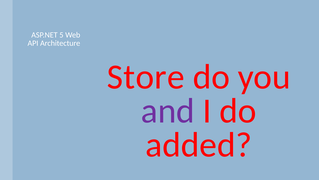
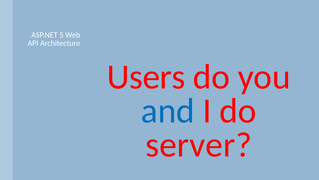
Store: Store -> Users (146, 77)
and colour: purple -> blue (168, 111)
added: added -> server (199, 144)
